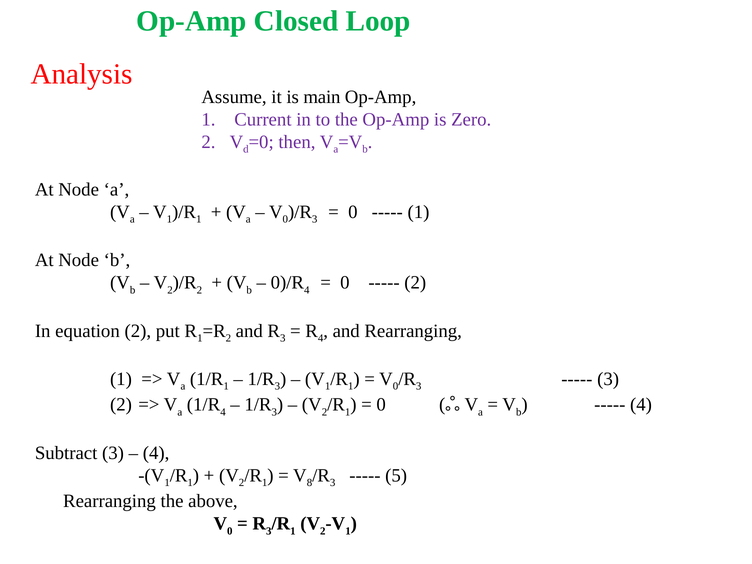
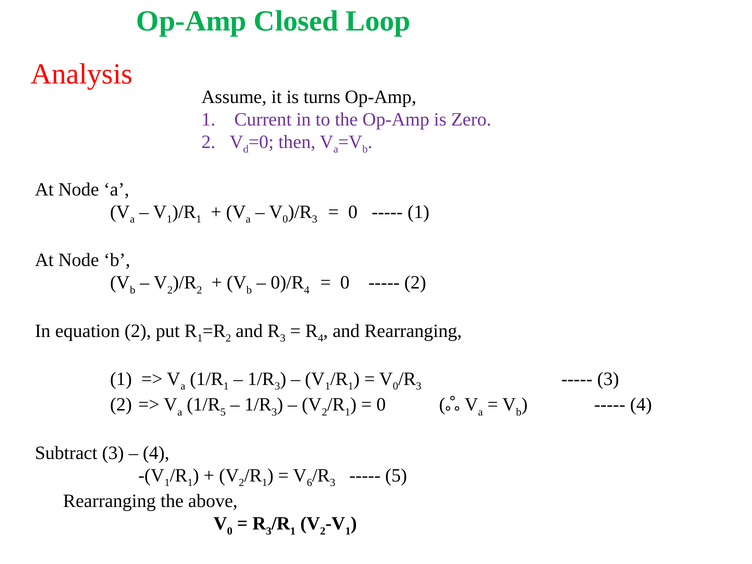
main: main -> turns (322, 97)
4: 4 -> 5 (223, 412)
8: 8 -> 6 (310, 483)
